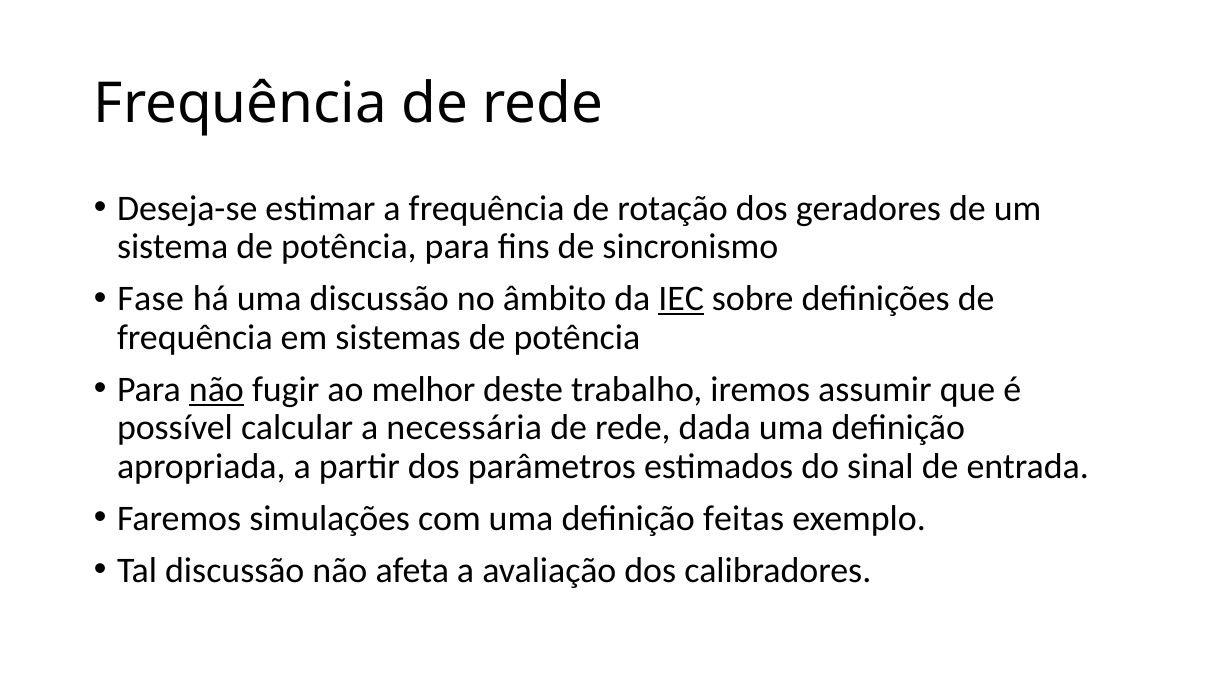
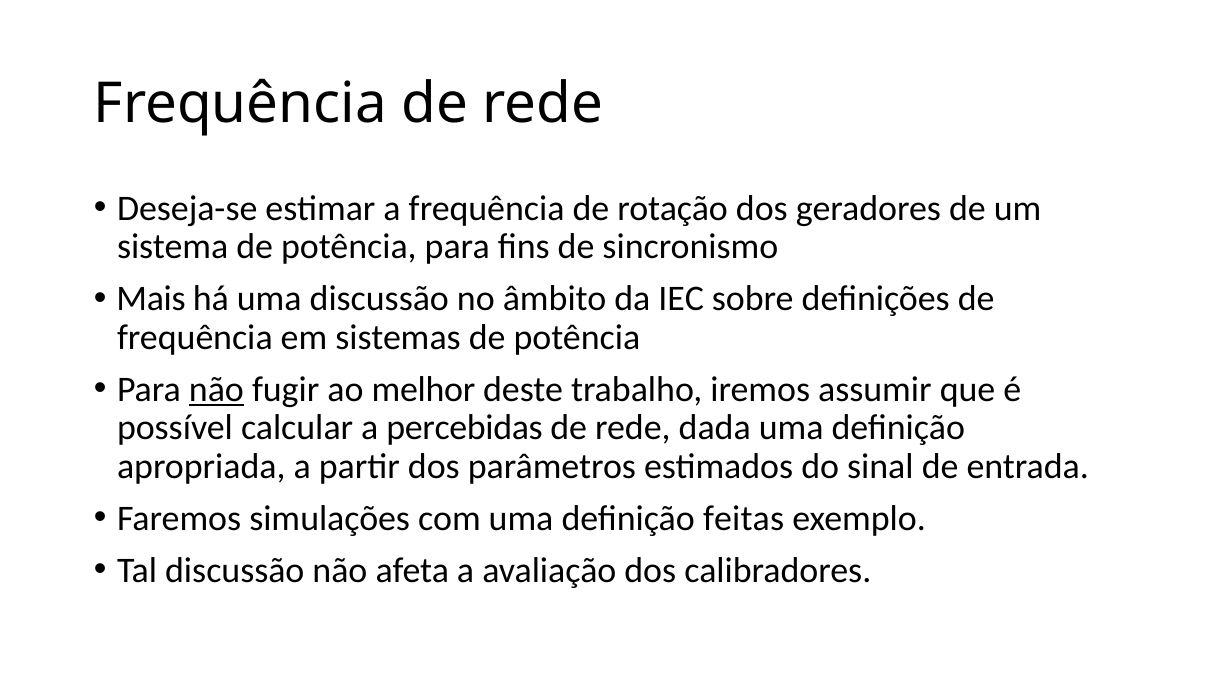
Fase: Fase -> Mais (151, 299)
IEC underline: present -> none (681, 299)
necessária: necessária -> percebidas (465, 428)
